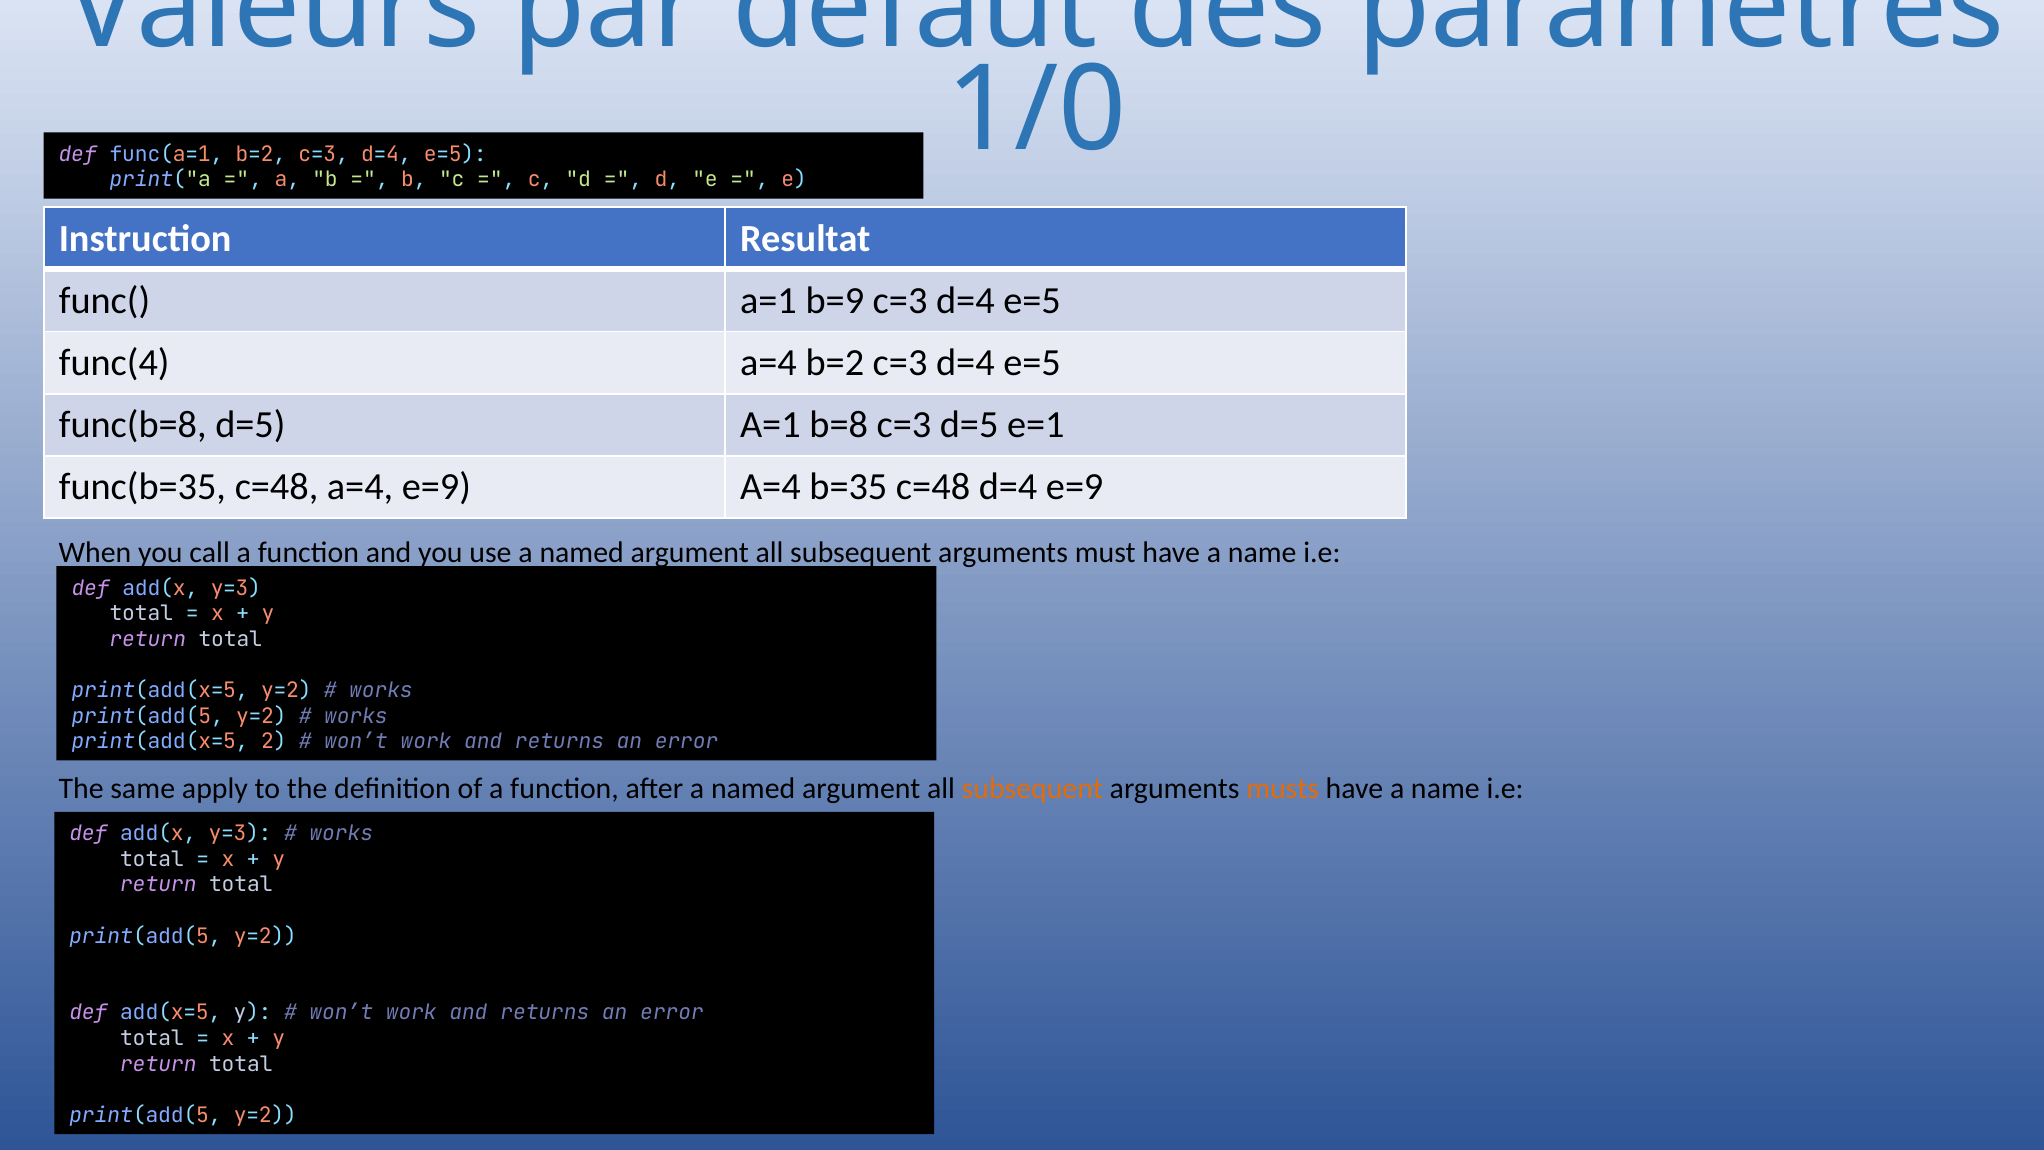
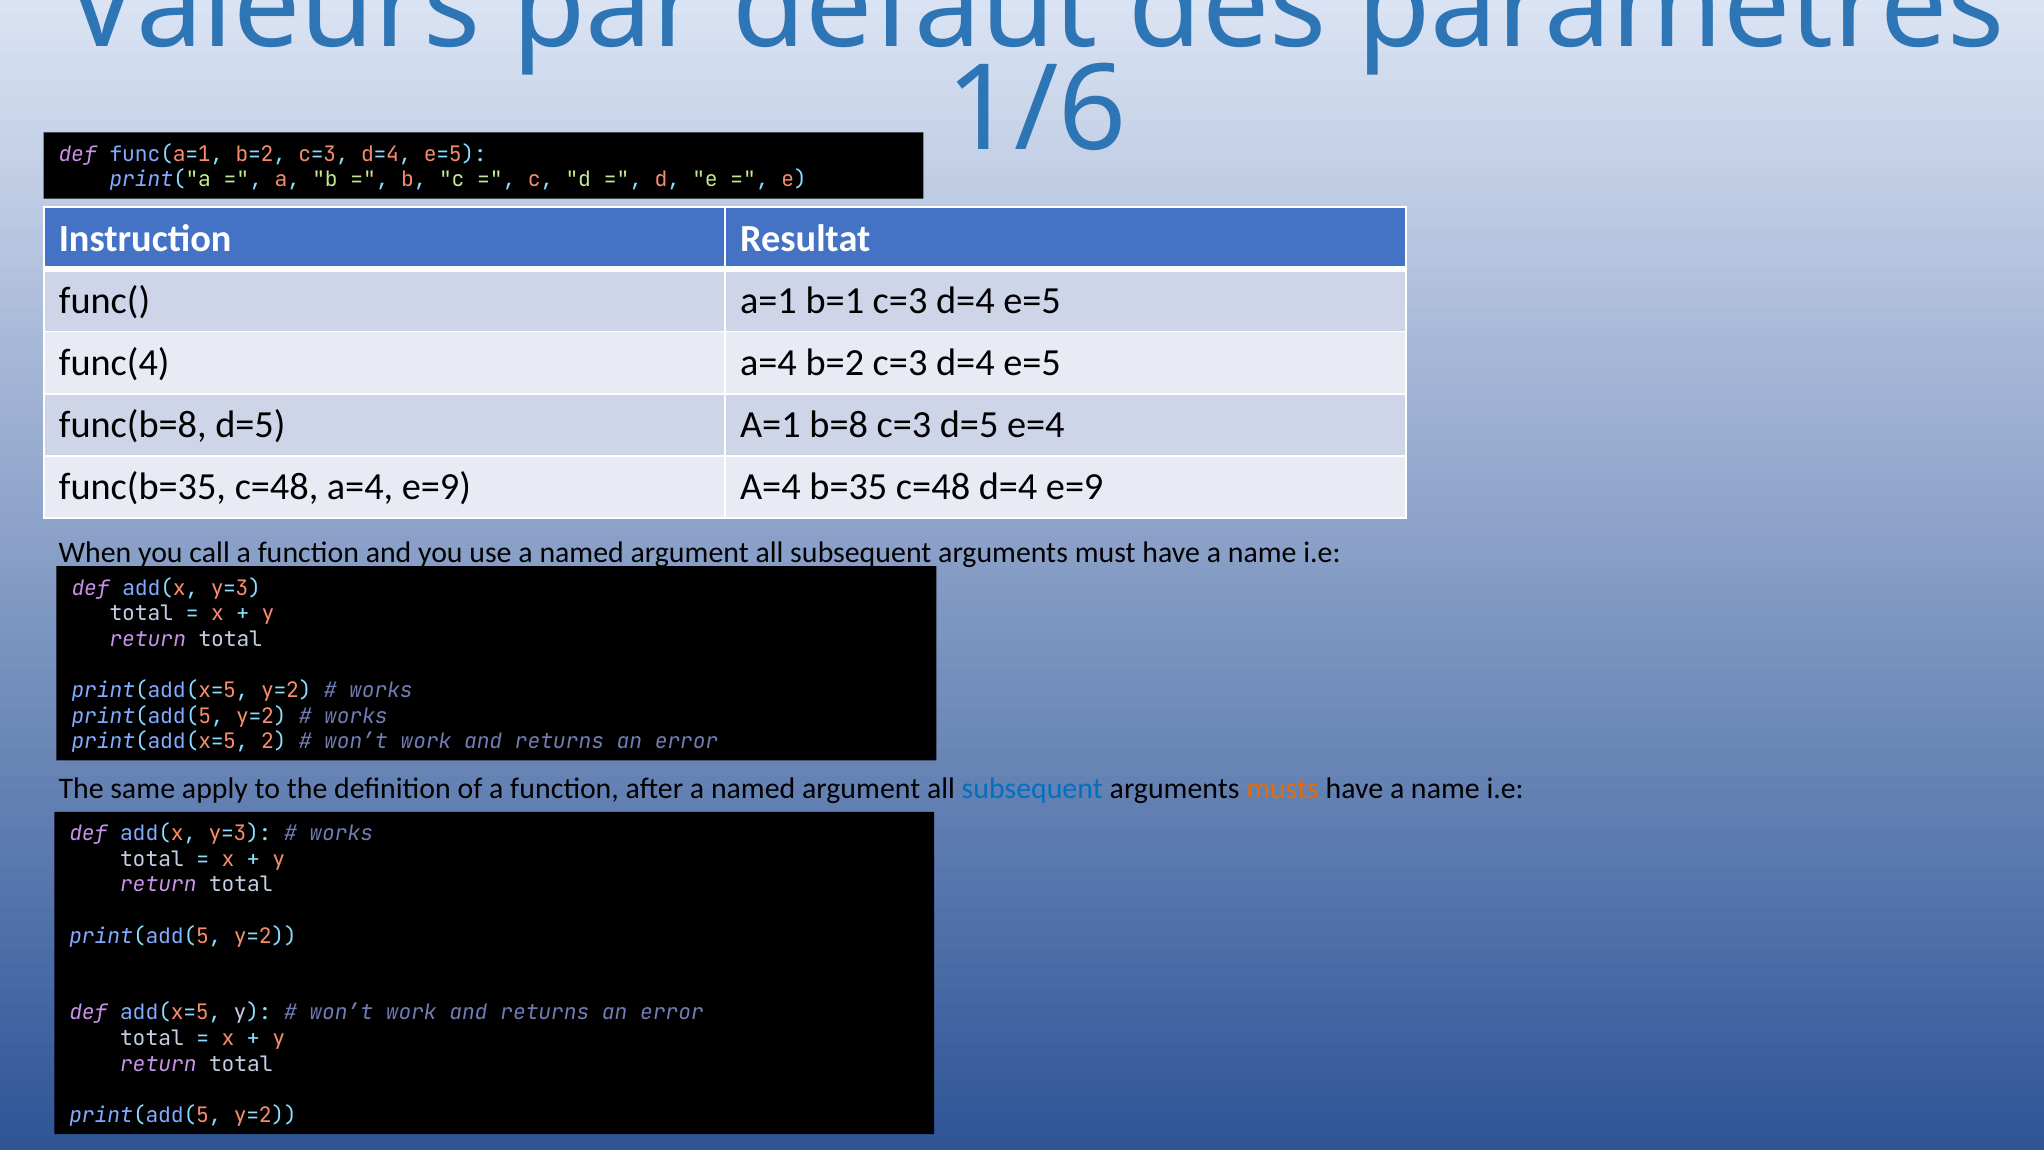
1/0: 1/0 -> 1/6 (1036, 111)
b=9: b=9 -> b=1 (835, 301)
e=1: e=1 -> e=4 (1036, 425)
subsequent colour: orange -> blue (1032, 788)
